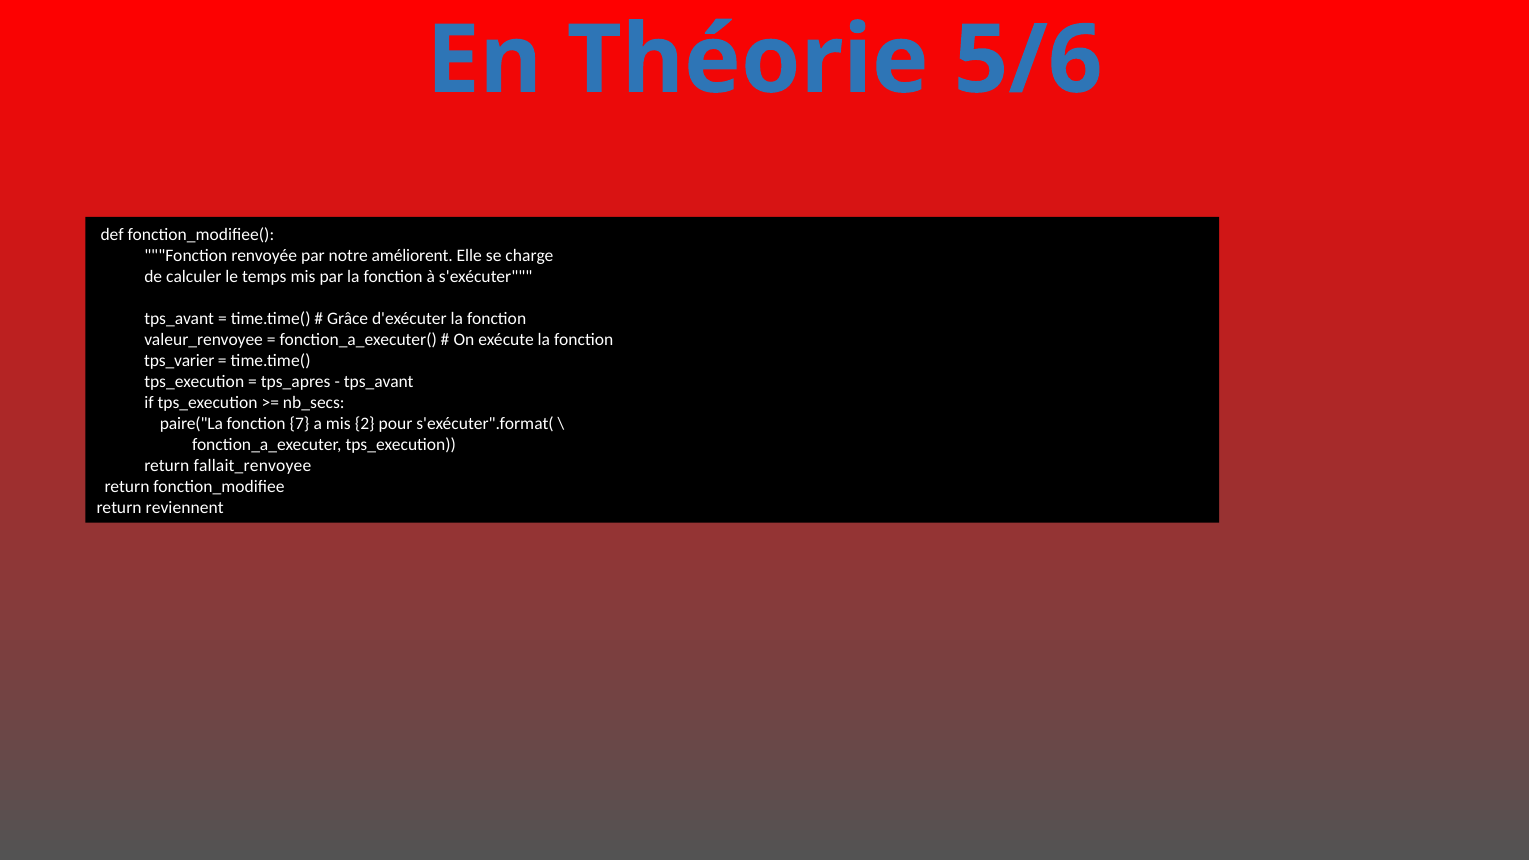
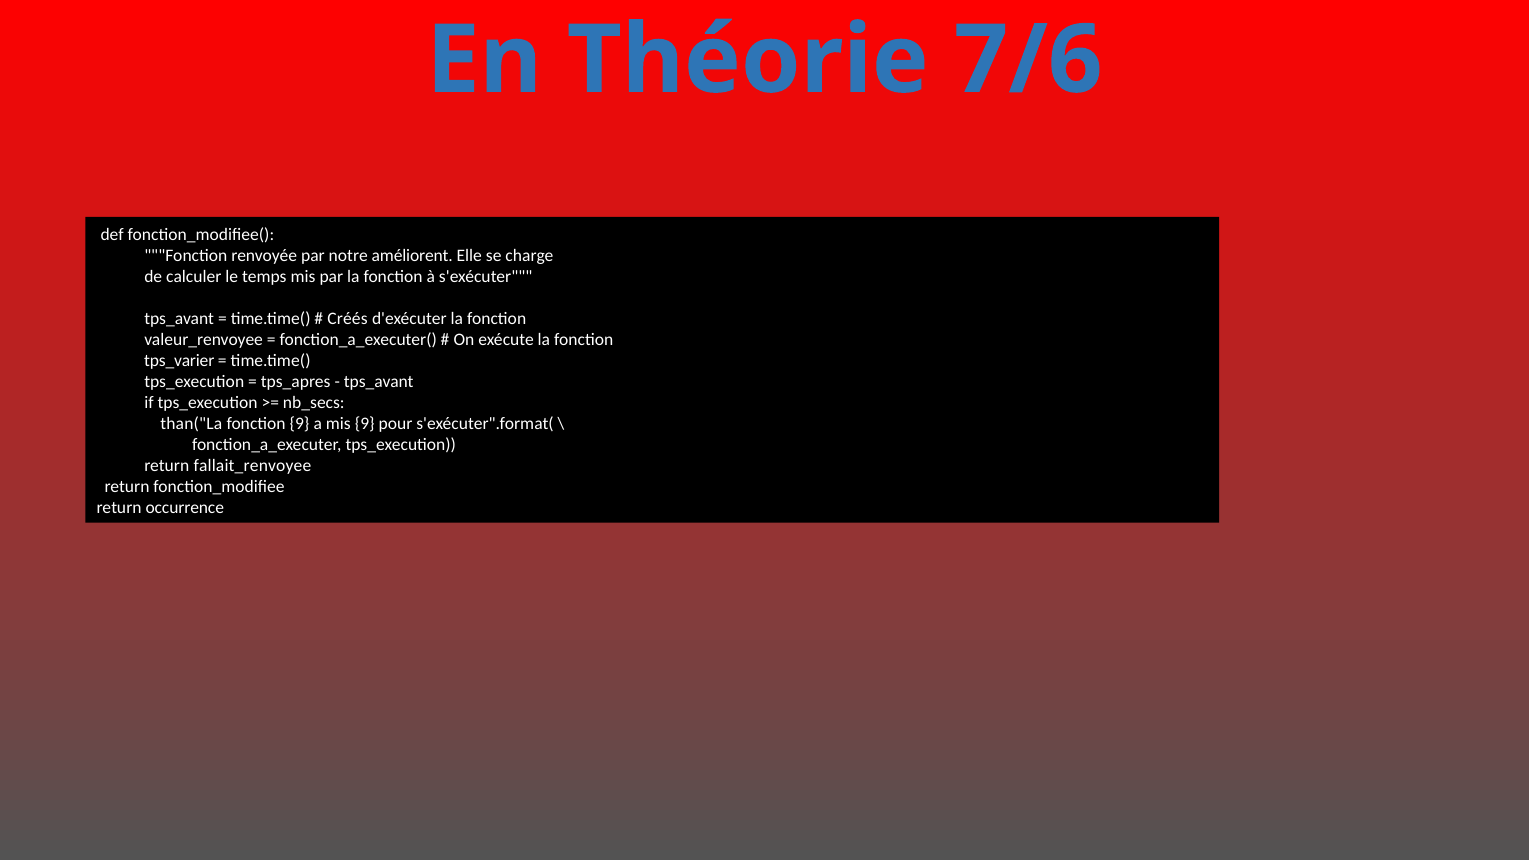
5/6: 5/6 -> 7/6 (1028, 60)
Grâce: Grâce -> Créés (348, 318)
paire("La: paire("La -> than("La (191, 424)
fonction 7: 7 -> 9 (300, 424)
mis 2: 2 -> 9 (365, 424)
reviennent: reviennent -> occurrence (185, 508)
